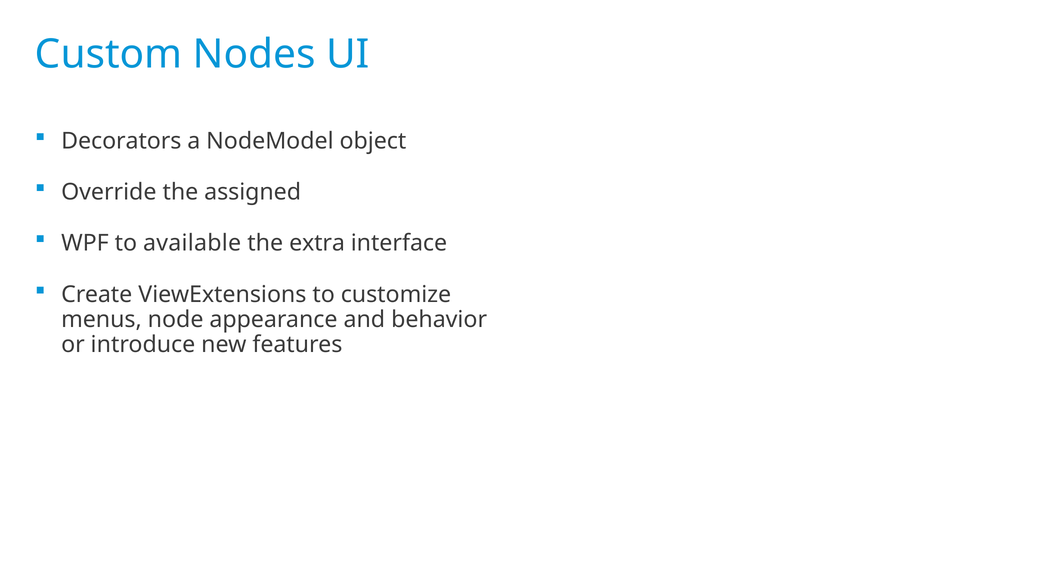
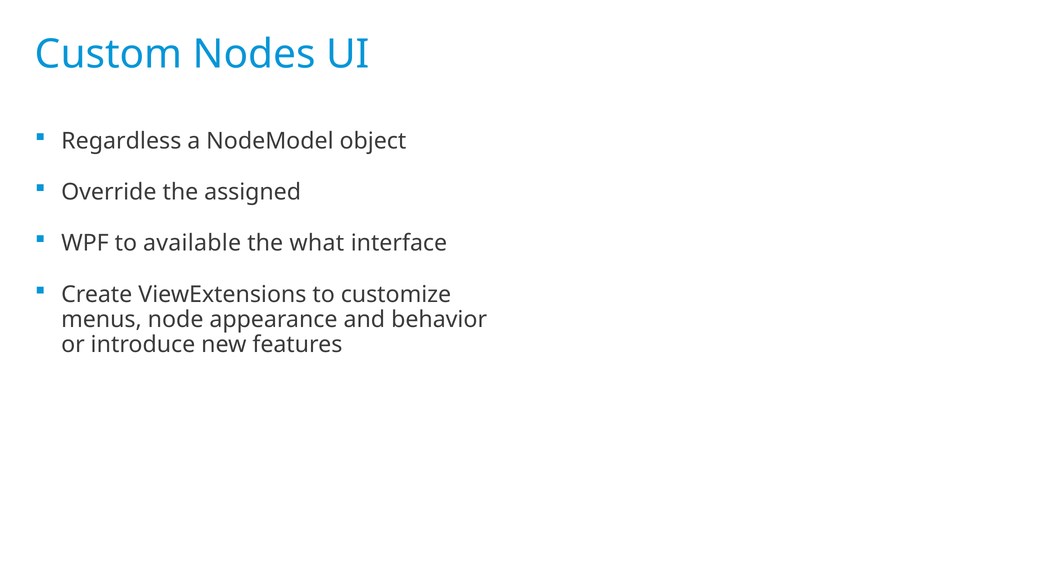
Decorators: Decorators -> Regardless (121, 141)
extra: extra -> what (317, 243)
